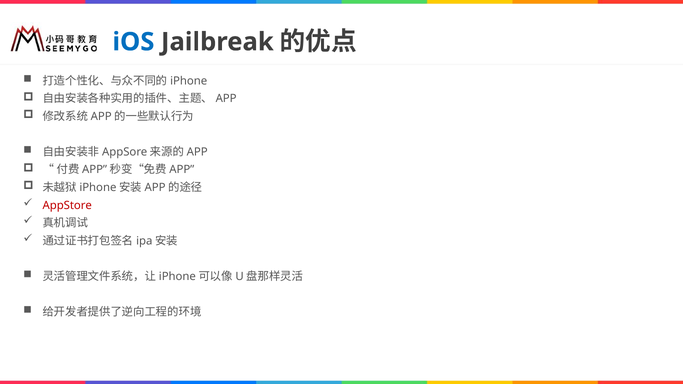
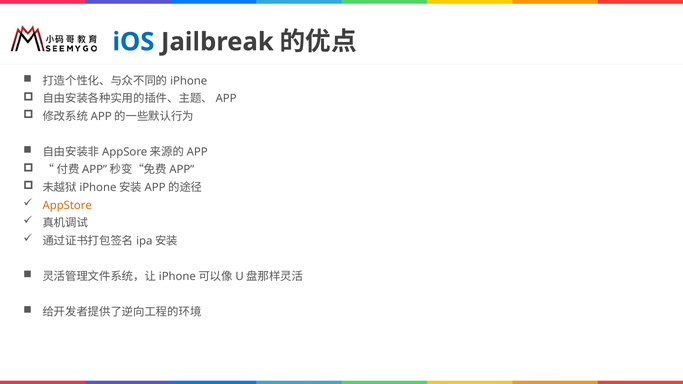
AppStore colour: red -> orange (67, 205)
